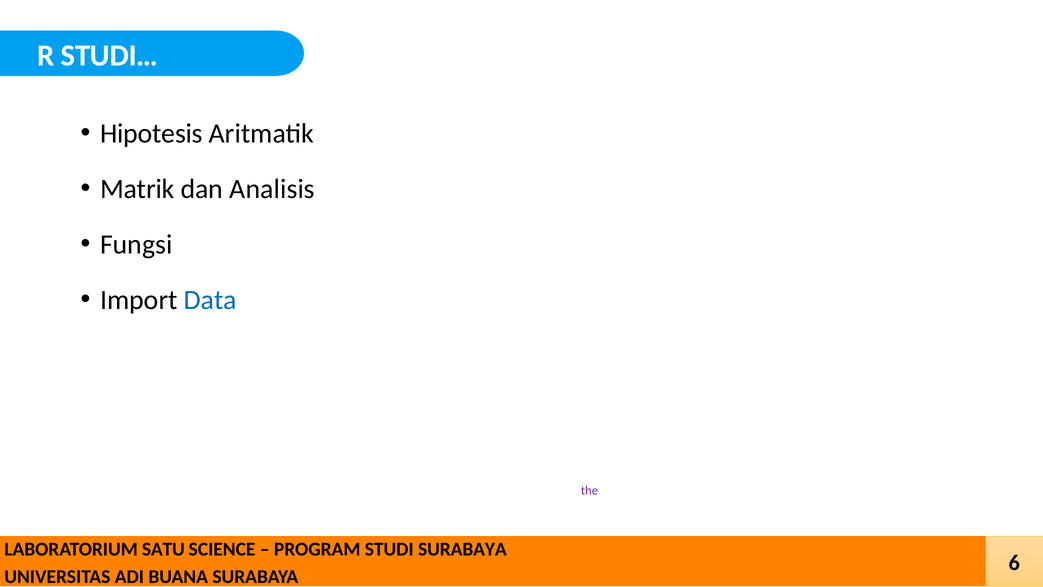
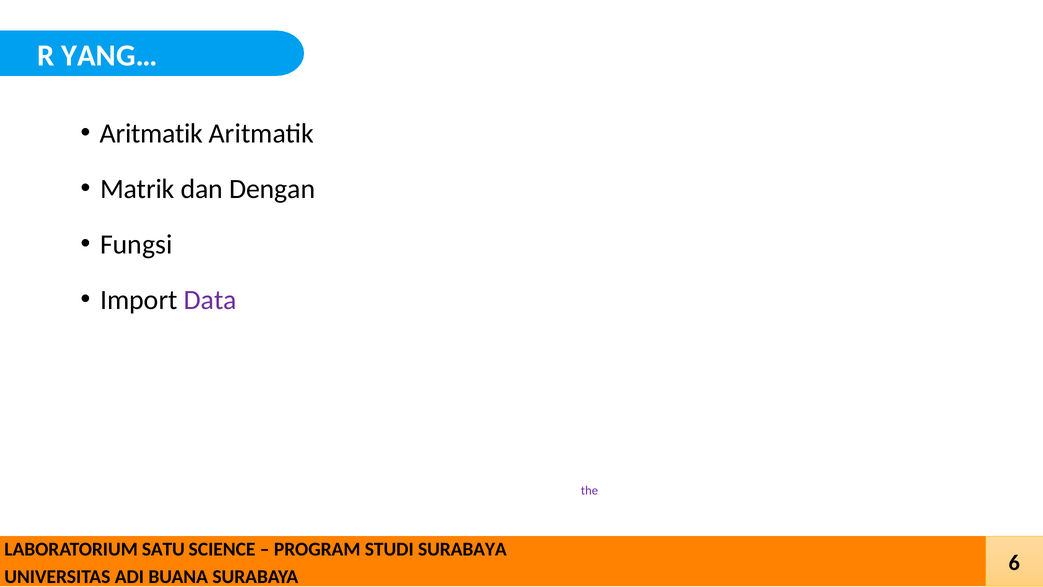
STUDI…: STUDI… -> YANG… (109, 55)
Hipotesis: Hipotesis -> Aritmatik (151, 133)
Analisis: Analisis -> Dengan (272, 189)
Data colour: blue -> purple (210, 300)
